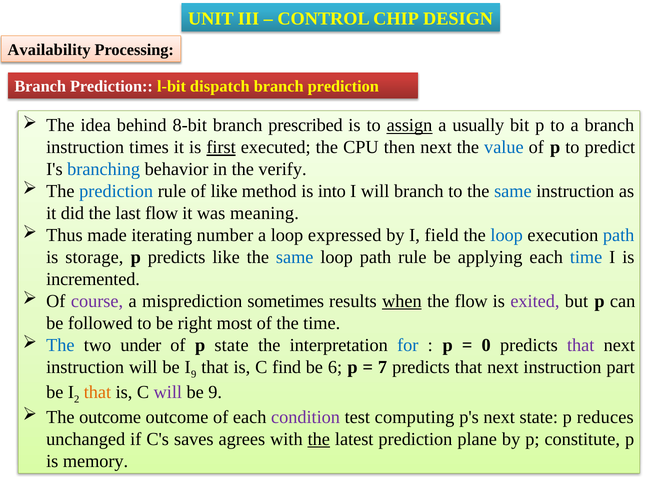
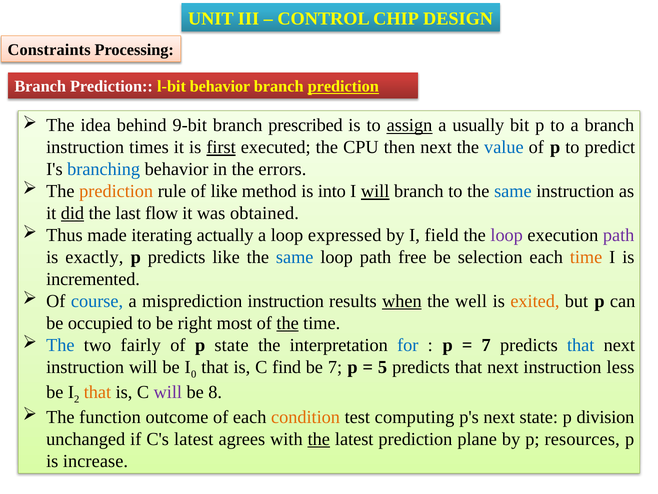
Availability: Availability -> Constraints (49, 50)
l-bit dispatch: dispatch -> behavior (220, 86)
prediction underline: none -> present (343, 86)
8-bit: 8-bit -> 9-bit (190, 125)
verify: verify -> errors (282, 169)
prediction colour: blue -> orange (116, 191)
will underline: none -> present (375, 191)
did underline: none -> present (72, 213)
meaning: meaning -> obtained (264, 213)
number: number -> actually (225, 235)
loop colour: blue -> purple (507, 235)
path colour: blue -> purple (619, 235)
storage: storage -> exactly (94, 257)
path rule: rule -> free (412, 257)
applying: applying -> selection (490, 257)
time colour: blue -> orange (586, 257)
course colour: purple -> blue (97, 301)
misprediction sometimes: sometimes -> instruction (286, 301)
the flow: flow -> well (471, 301)
exited colour: purple -> orange (535, 301)
followed: followed -> occupied (100, 323)
the underline: none -> present (288, 323)
under: under -> fairly (141, 345)
0: 0 -> 7 (486, 345)
that colour: purple -> blue (581, 345)
I 9: 9 -> 0 (194, 374)
be 6: 6 -> 7 (335, 367)
7: 7 -> 5 (383, 367)
part: part -> less (620, 367)
be 9: 9 -> 8 (215, 392)
The outcome: outcome -> function (110, 417)
condition colour: purple -> orange (306, 417)
reduces: reduces -> division (605, 417)
C's saves: saves -> latest (194, 439)
constitute: constitute -> resources (582, 439)
memory: memory -> increase (95, 461)
